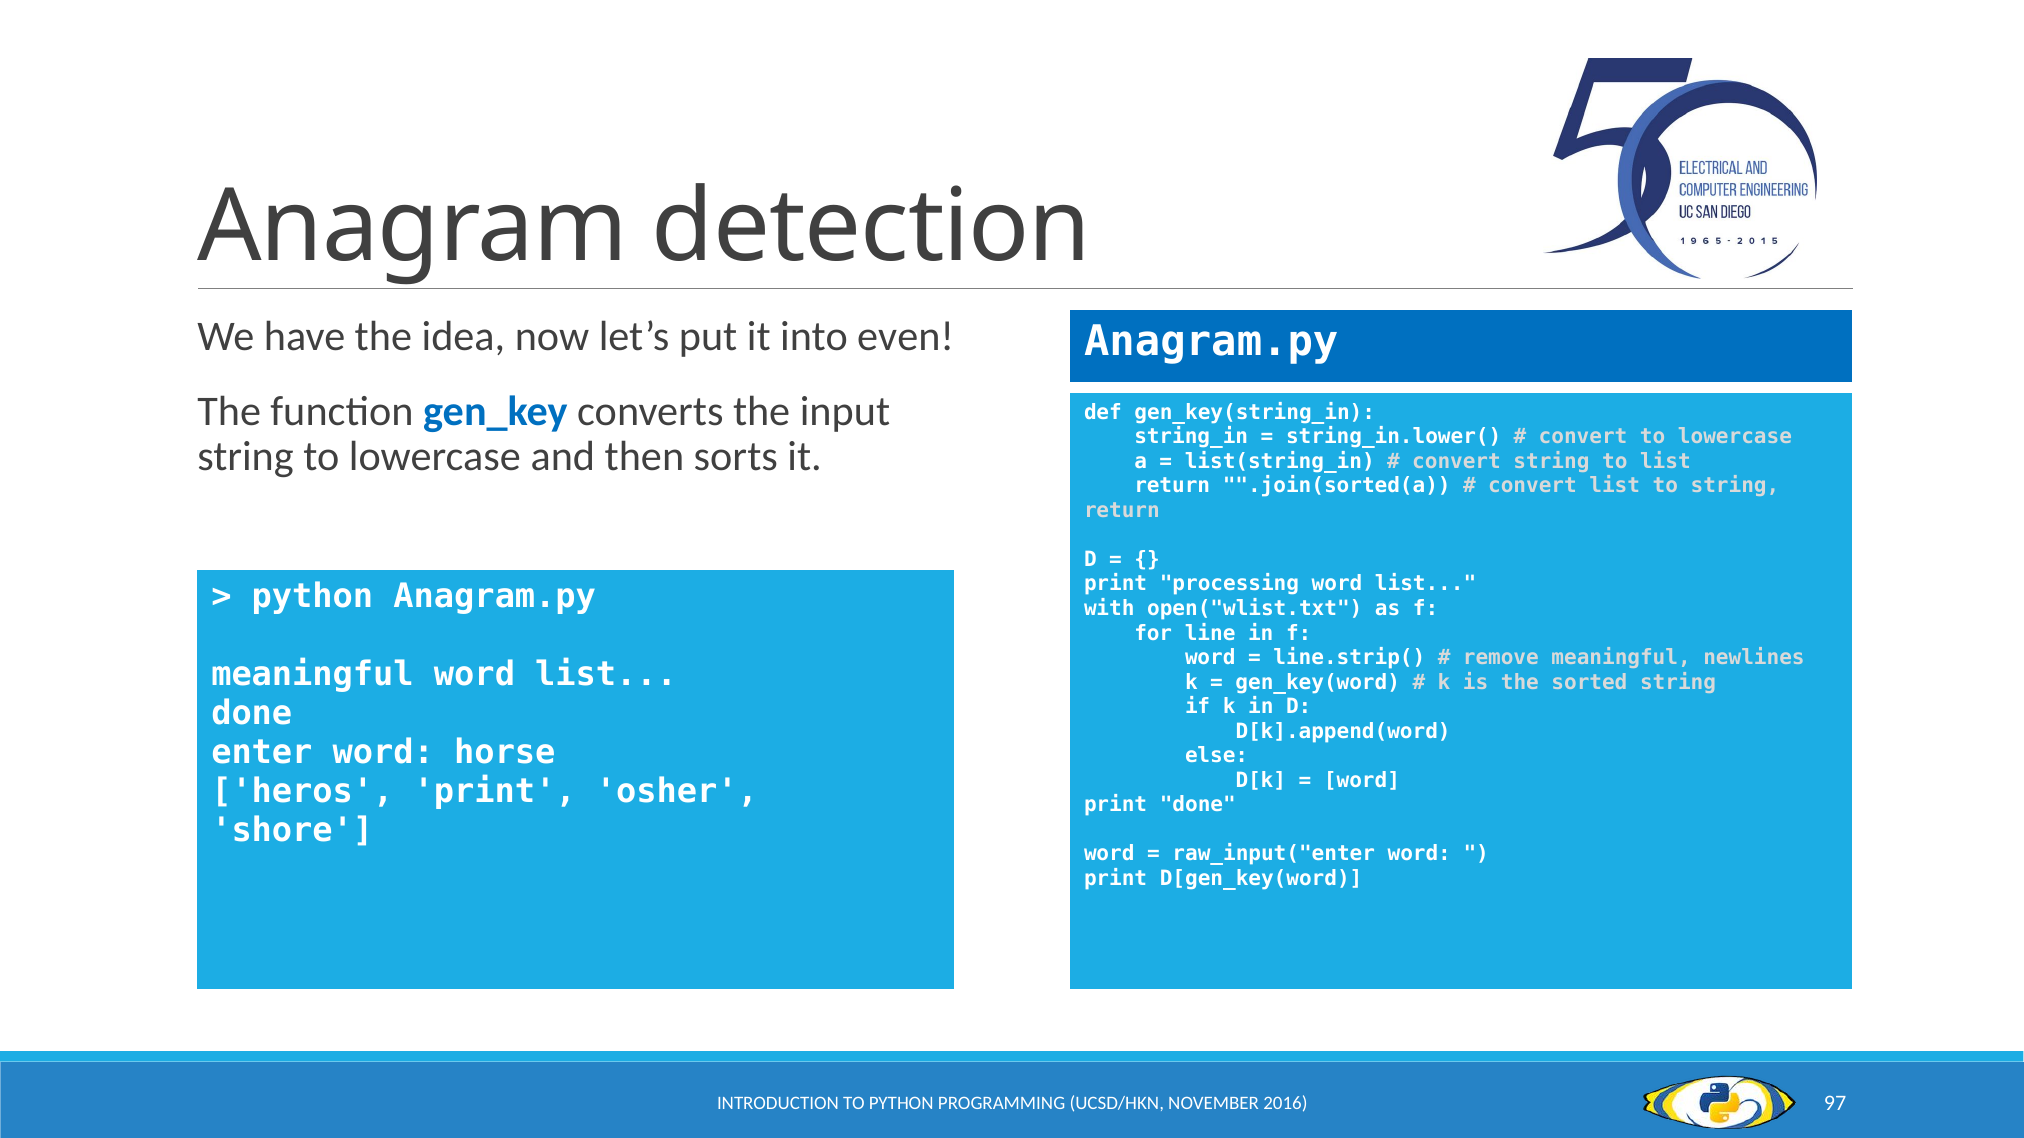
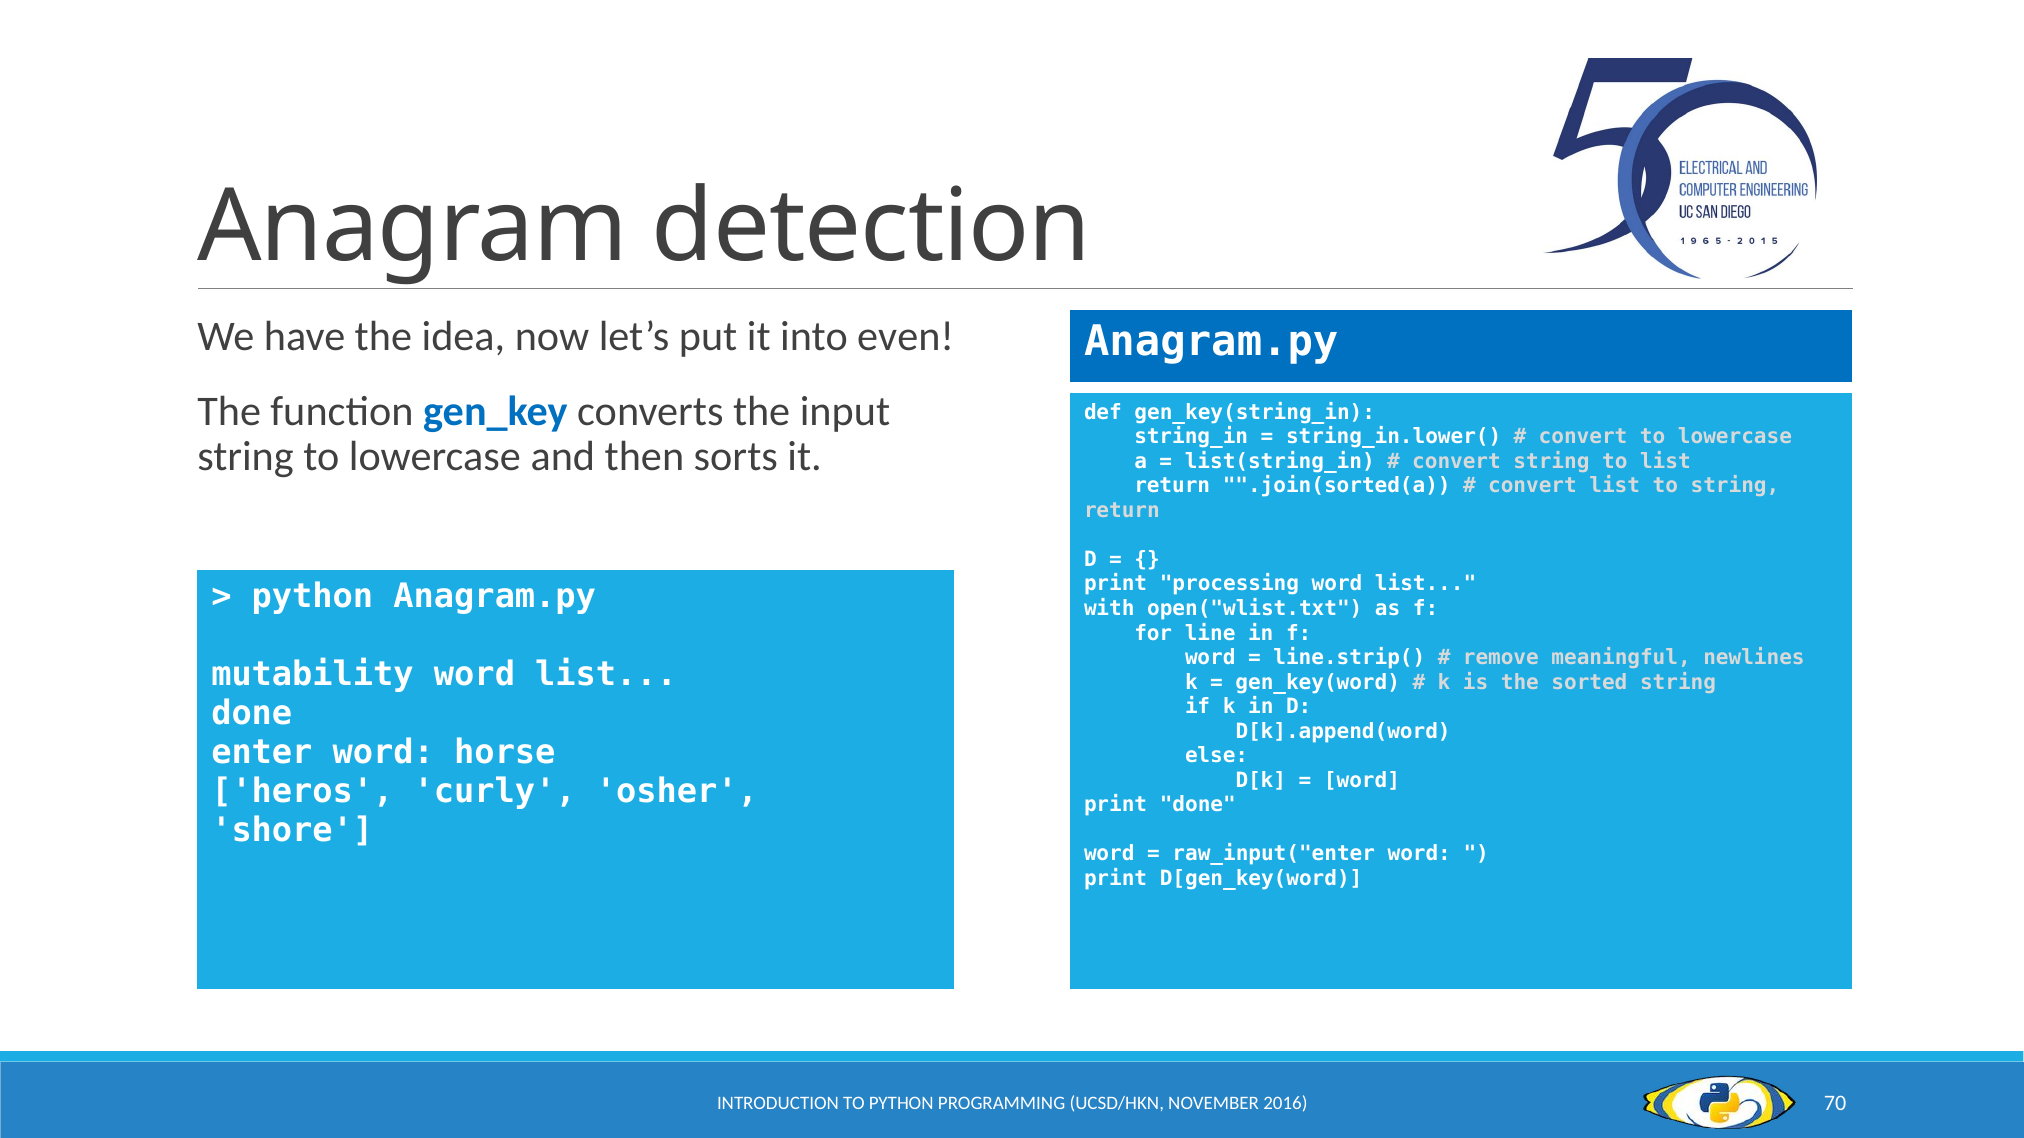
meaningful: meaningful -> mutability (312, 675)
heros print: print -> curly (495, 792)
97: 97 -> 70 (1835, 1104)
